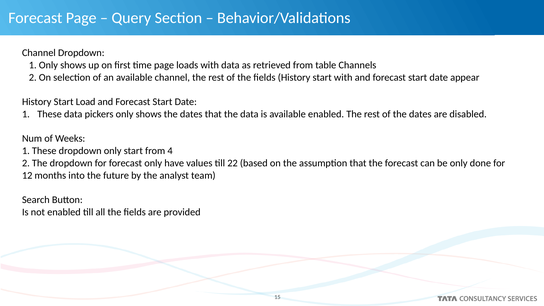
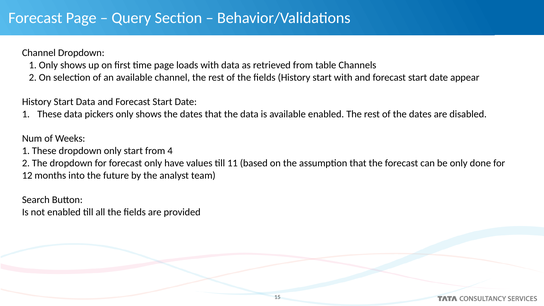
Start Load: Load -> Data (86, 102)
22: 22 -> 11 (233, 163)
